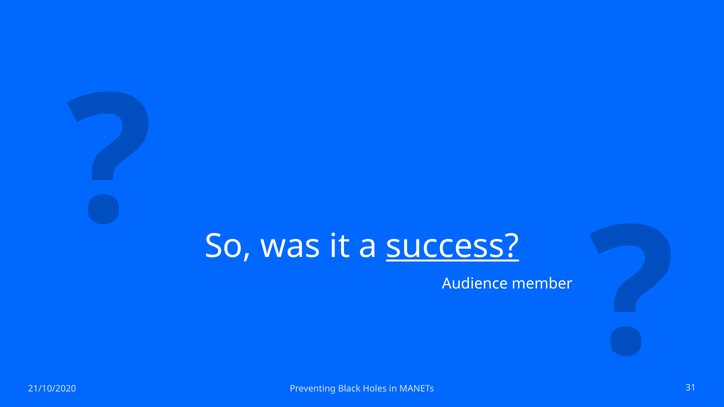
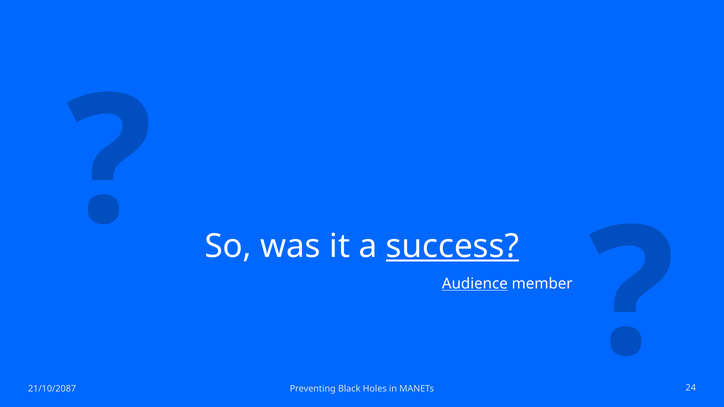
Audience underline: none -> present (475, 284)
21/10/2020: 21/10/2020 -> 21/10/2087 (52, 389)
31: 31 -> 24 (691, 388)
